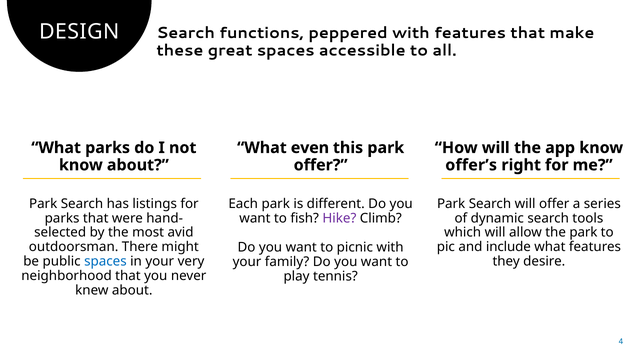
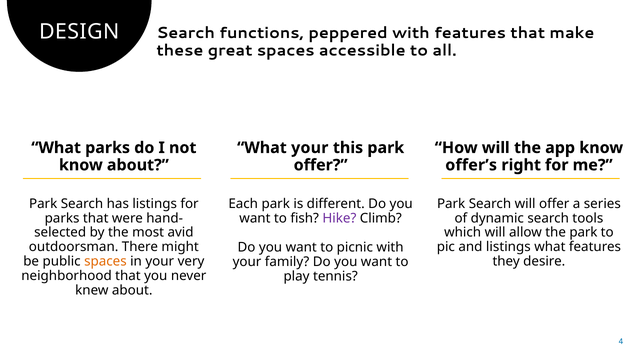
What even: even -> your (310, 148)
and include: include -> listings (508, 247)
spaces colour: blue -> orange (105, 262)
